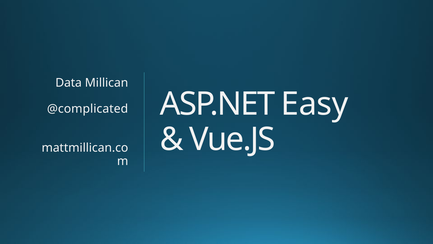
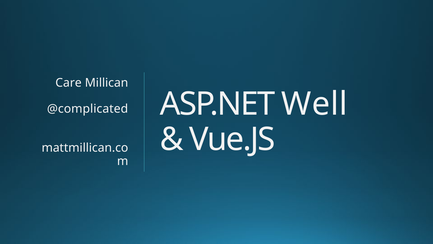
Data: Data -> Care (69, 83)
Easy: Easy -> Well (314, 104)
